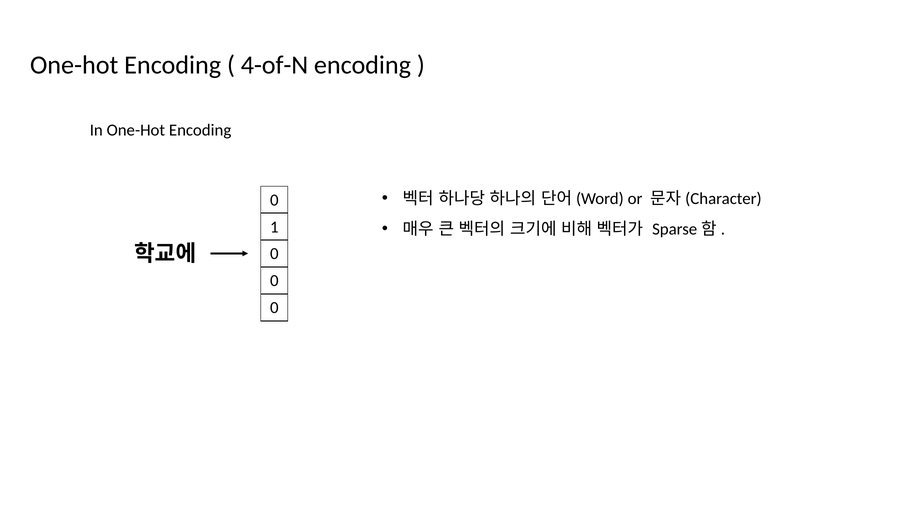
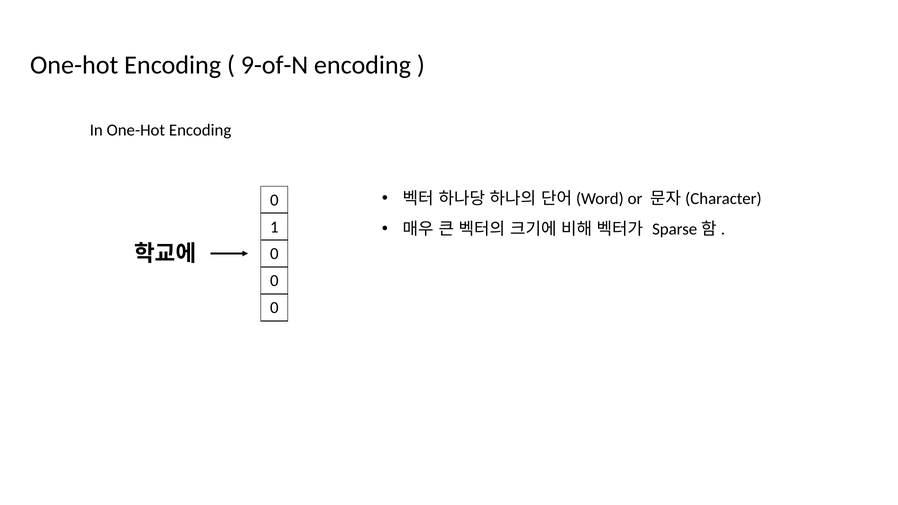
4-of-N: 4-of-N -> 9-of-N (274, 65)
